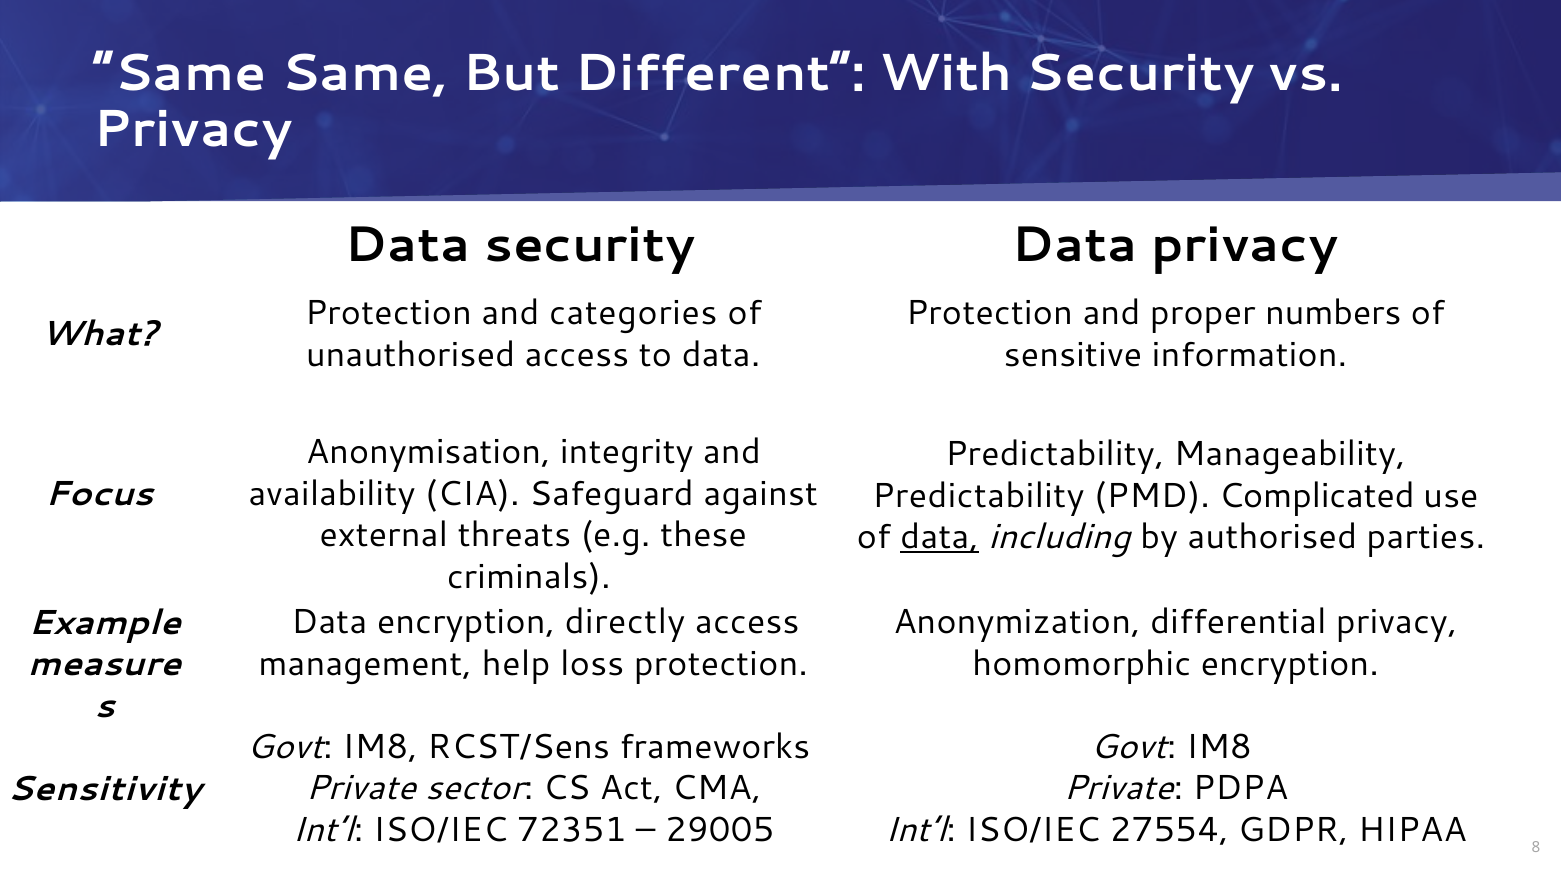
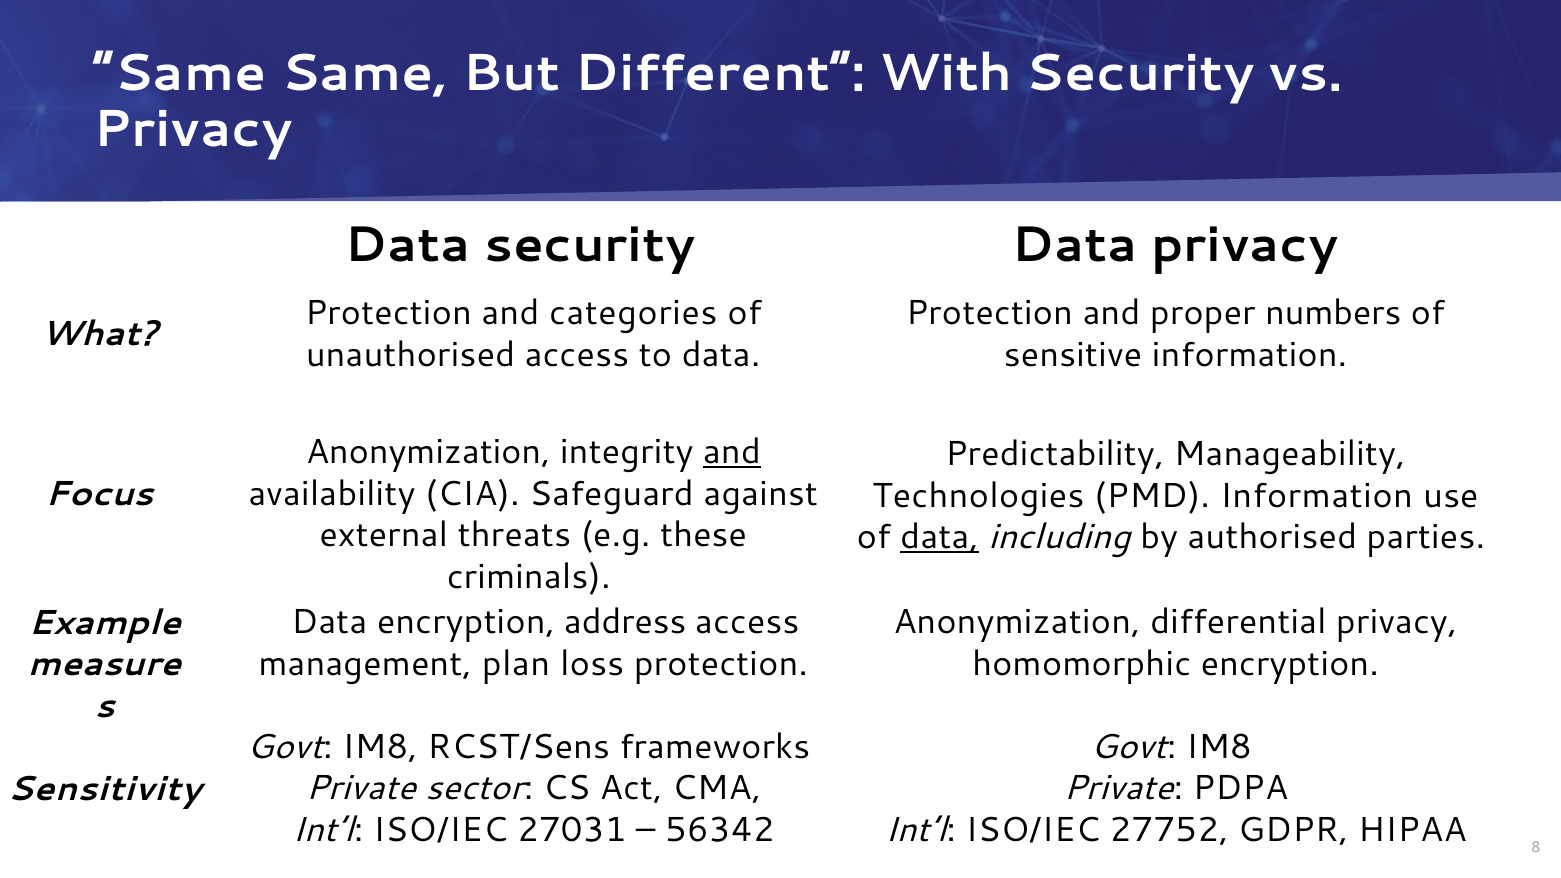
Anonymisation: Anonymisation -> Anonymization (428, 452)
and underline: none -> present (732, 452)
Predictability: Predictability -> Technologies (978, 496)
PMD Complicated: Complicated -> Information (1316, 496)
directly: directly -> address (625, 623)
help: help -> plan (516, 664)
72351: 72351 -> 27031 (572, 830)
29005: 29005 -> 56342 (720, 830)
27554: 27554 -> 27752 (1169, 830)
